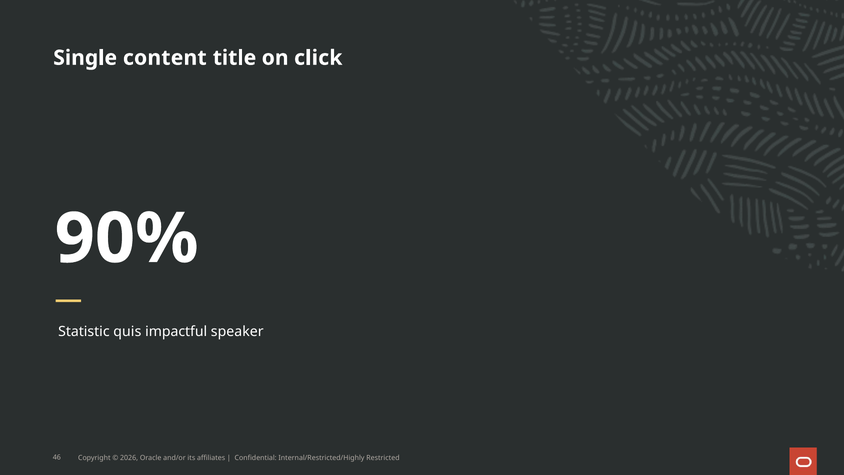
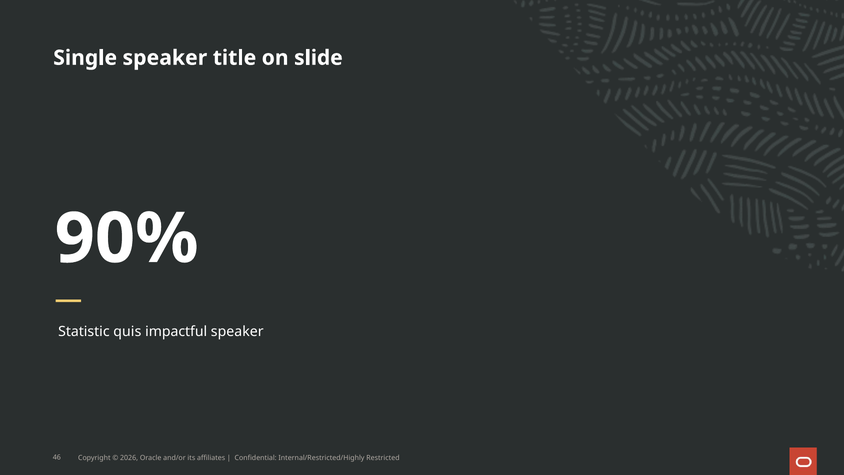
Single content: content -> speaker (165, 58)
click: click -> slide (318, 58)
